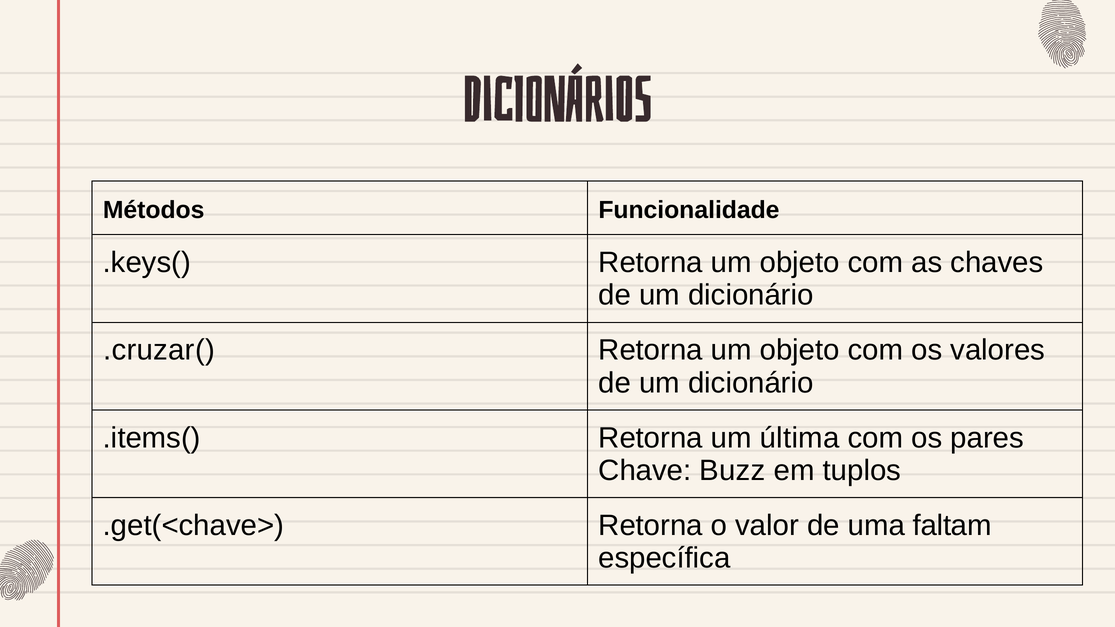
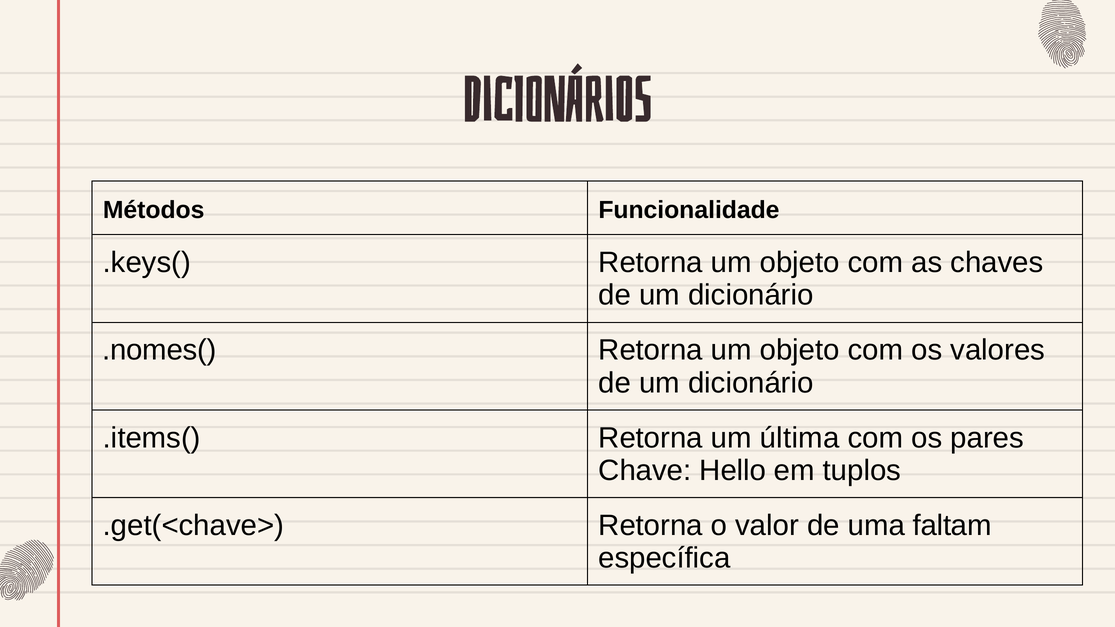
.cruzar(: .cruzar( -> .nomes( (159, 350)
Buzz: Buzz -> Hello (733, 471)
